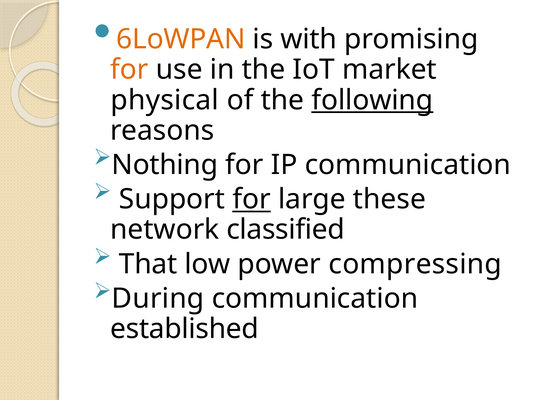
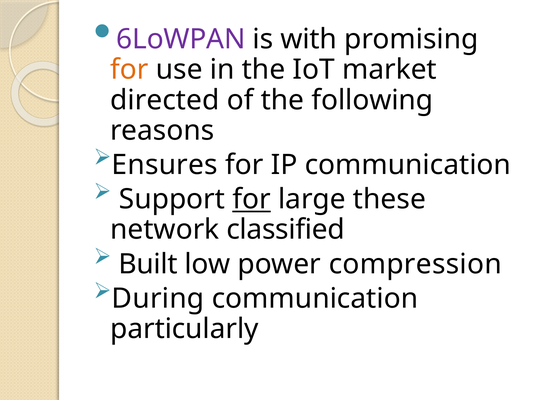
6LoWPAN colour: orange -> purple (181, 39)
physical: physical -> directed (165, 100)
following underline: present -> none (372, 100)
Nothing: Nothing -> Ensures (165, 165)
That: That -> Built (148, 264)
compressing: compressing -> compression (415, 264)
established: established -> particularly (184, 329)
